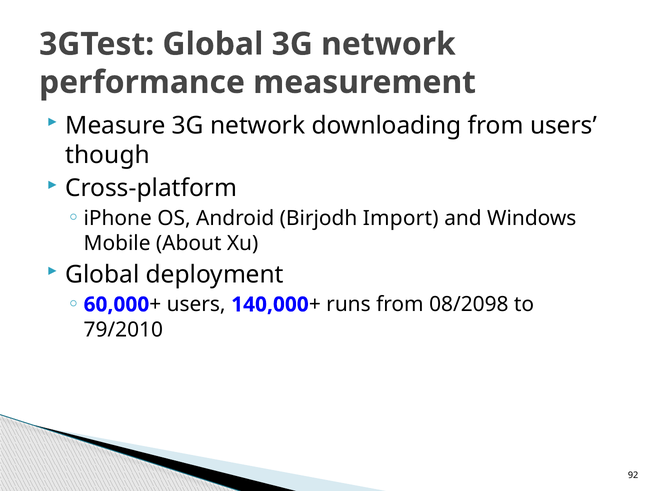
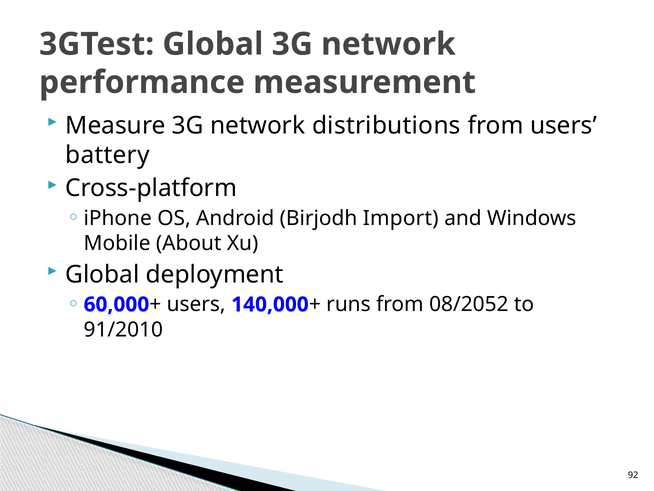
downloading: downloading -> distributions (386, 126)
though: though -> battery (107, 155)
08/2098: 08/2098 -> 08/2052 (469, 304)
79/2010: 79/2010 -> 91/2010 (123, 329)
